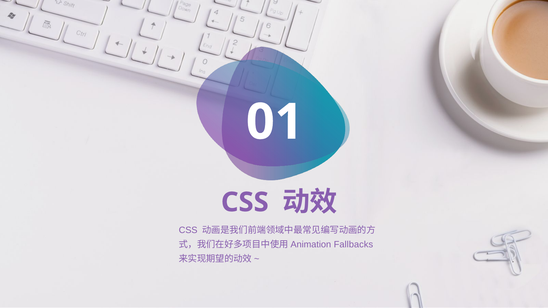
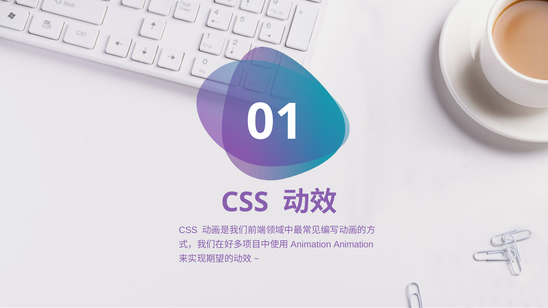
Fallbacks: Fallbacks -> Animation (354, 245)
